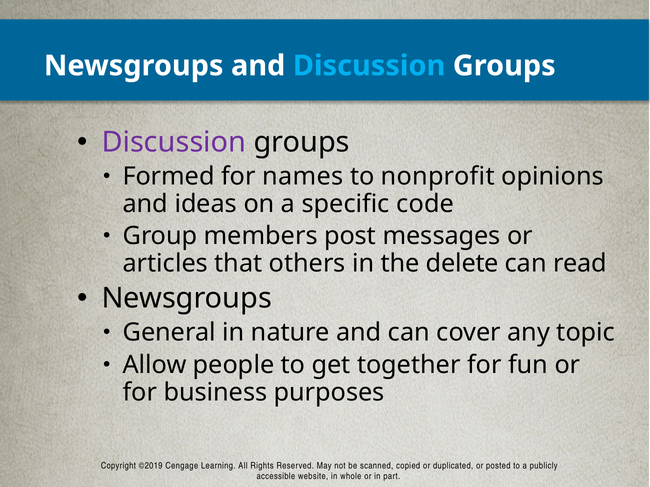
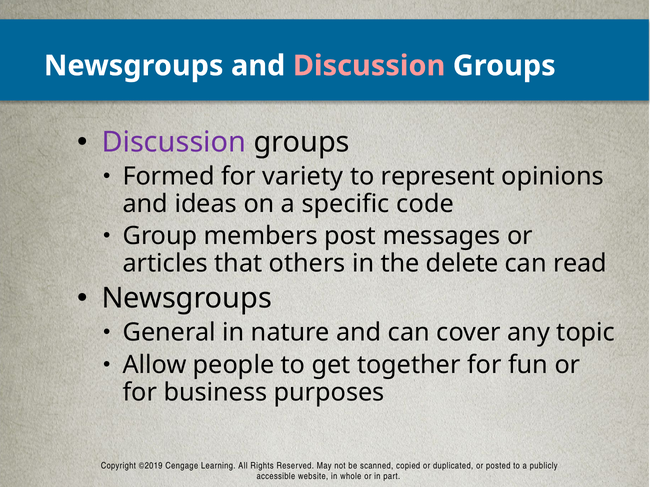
Discussion colour: light blue -> pink (369, 66)
names: names -> variety (303, 177)
nonprofit: nonprofit -> represent (438, 177)
